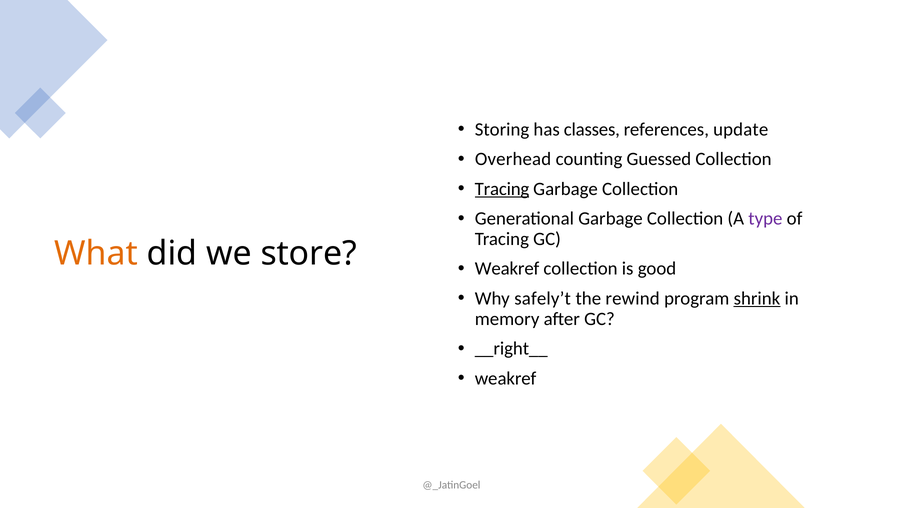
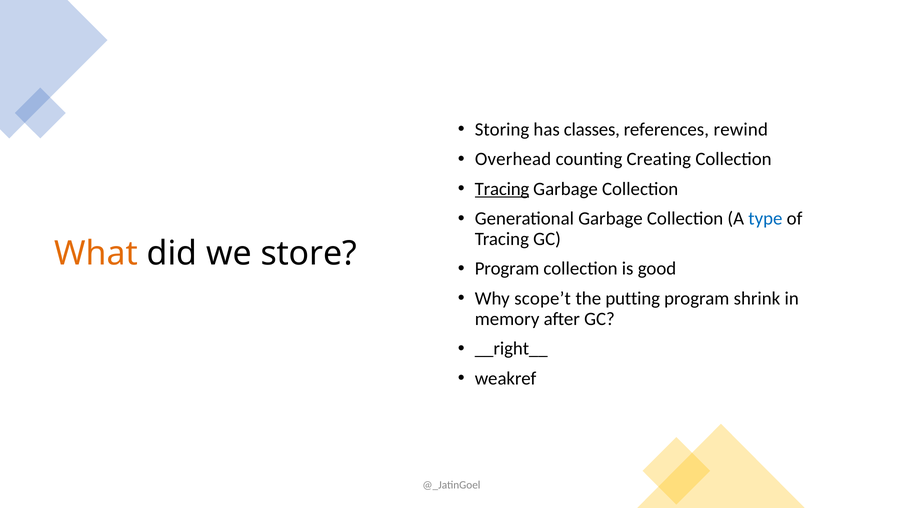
update: update -> rewind (741, 129)
Guessed: Guessed -> Creating (659, 159)
type colour: purple -> blue (765, 219)
Weakref: Weakref -> Program (507, 269)
safely’t: safely’t -> scope’t (543, 298)
rewind: rewind -> putting (633, 298)
shrink underline: present -> none (757, 298)
